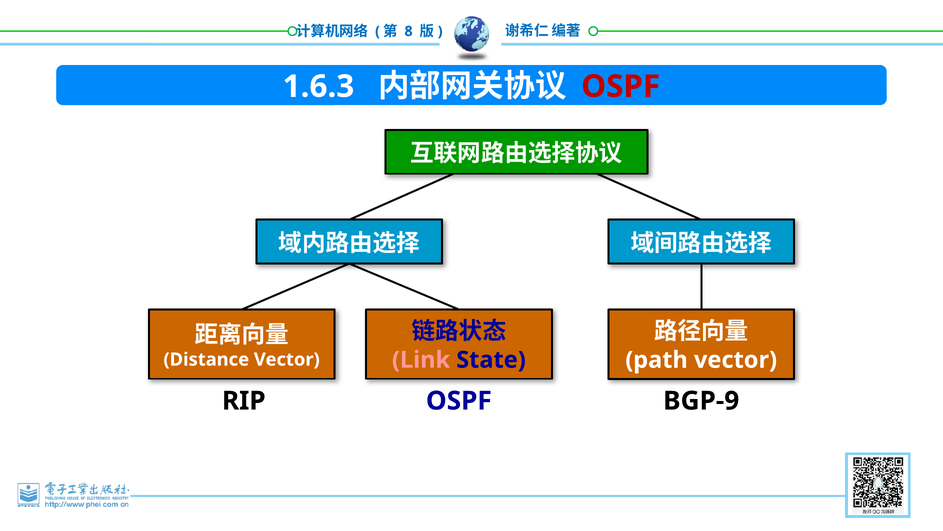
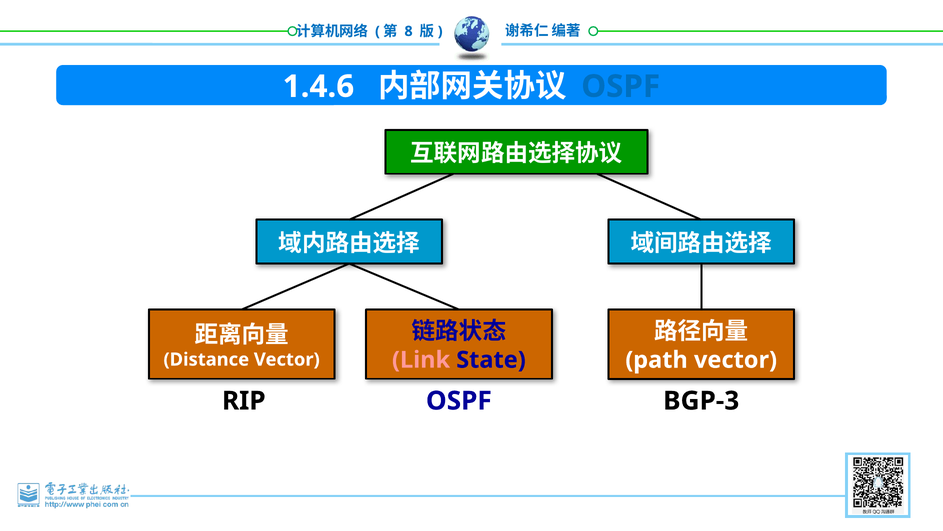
1.6.3: 1.6.3 -> 1.4.6 (318, 86)
OSPF colour: red -> blue (621, 86)
BGP-9: BGP-9 -> BGP-3 (701, 401)
